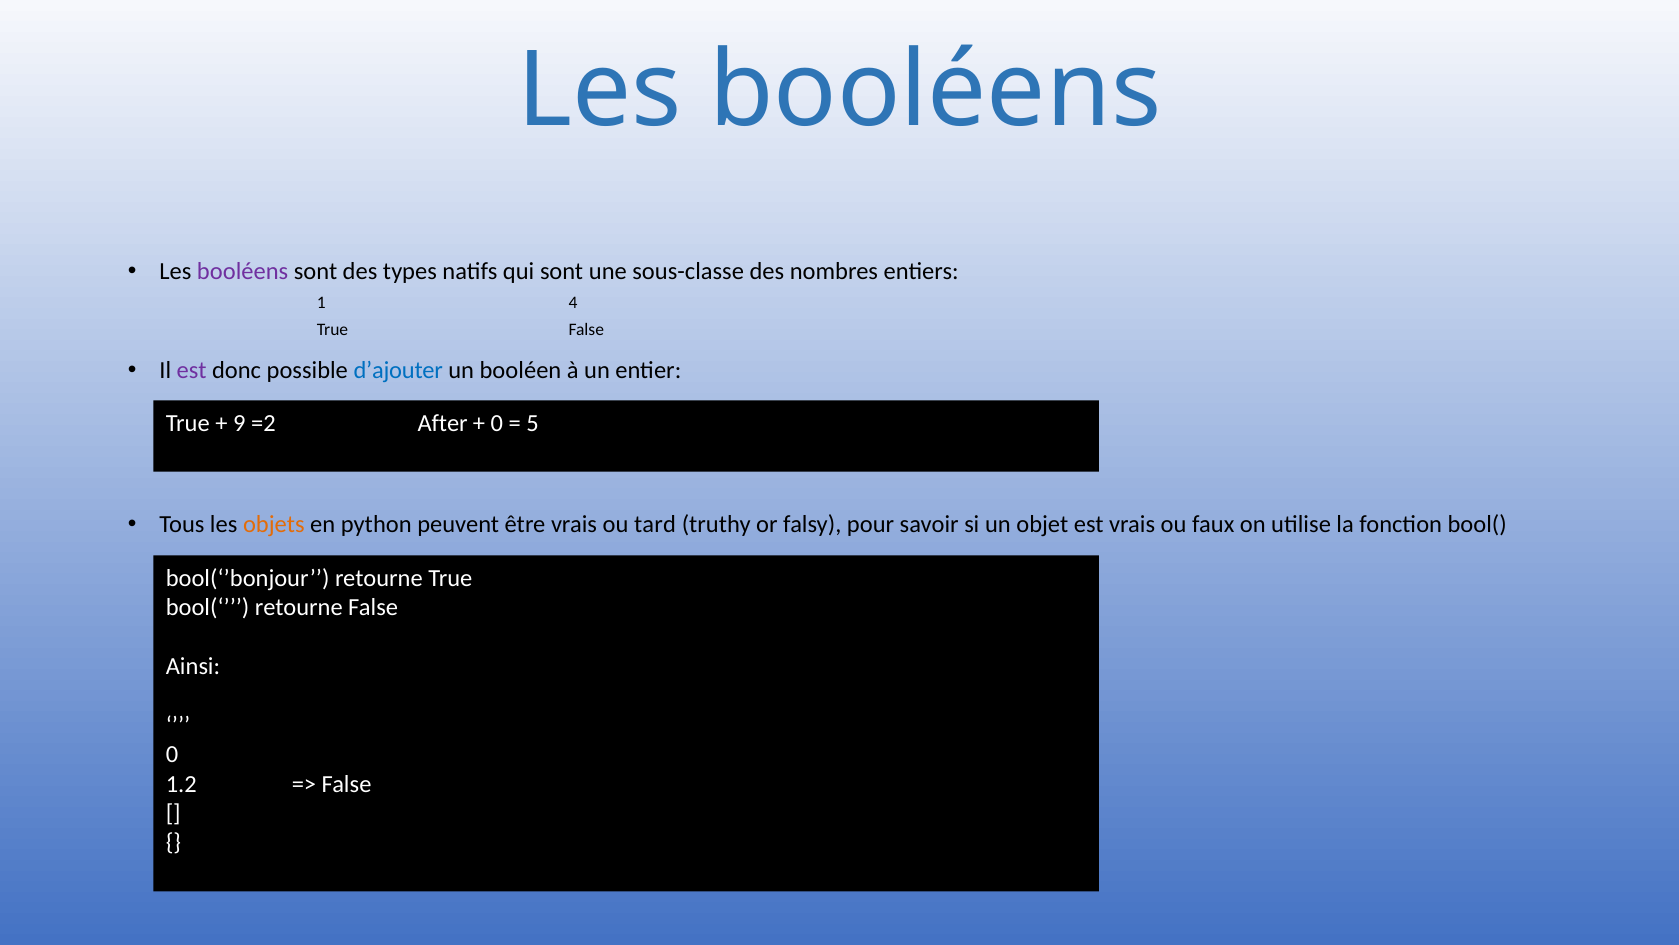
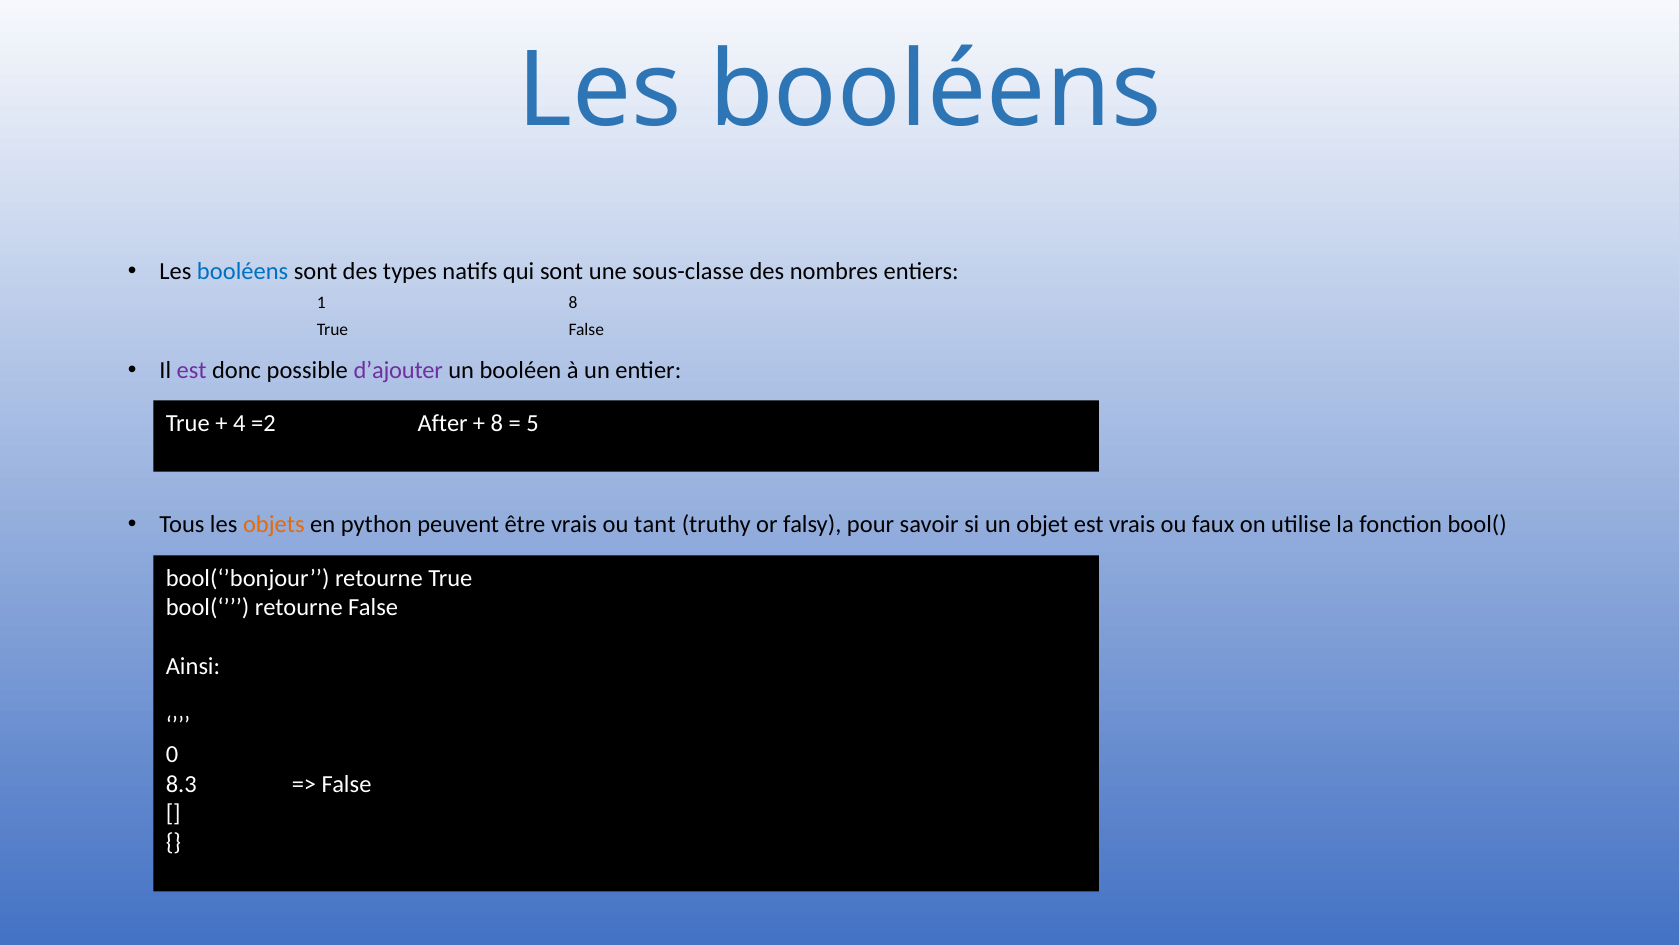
booléens colour: purple -> blue (243, 271)
1 4: 4 -> 8 (573, 302)
d’ajouter colour: blue -> purple (398, 370)
9: 9 -> 4 (239, 423)
0: 0 -> 8 (497, 423)
tard: tard -> tant (655, 524)
1.2: 1.2 -> 8.3 (181, 783)
